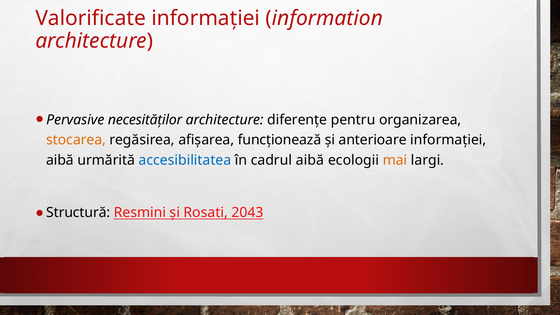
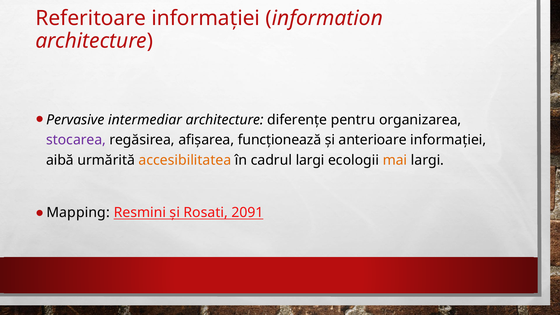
Valorificate: Valorificate -> Referitoare (91, 18)
necesităților: necesităților -> intermediar (145, 120)
stocarea colour: orange -> purple (76, 140)
accesibilitatea colour: blue -> orange (185, 160)
cadrul aibă: aibă -> largi (310, 160)
Structură: Structură -> Mapping (78, 213)
2043: 2043 -> 2091 (247, 213)
